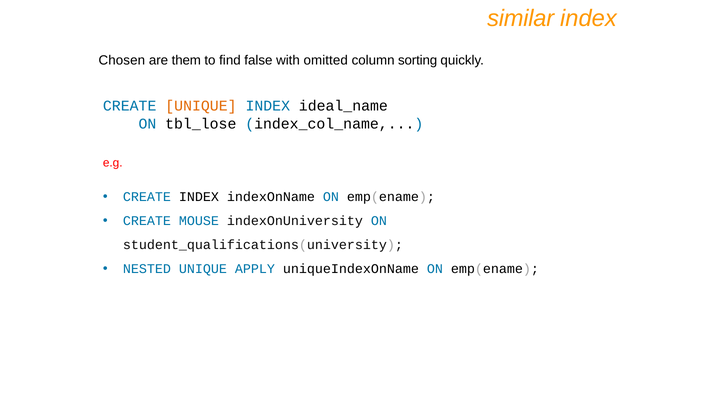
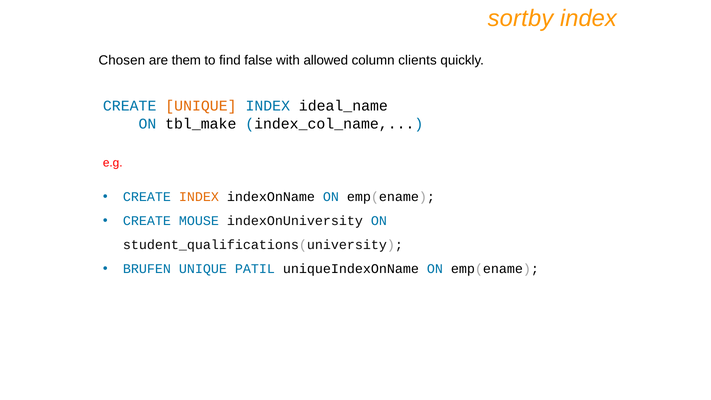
similar: similar -> sortby (520, 19)
omitted: omitted -> allowed (326, 60)
sorting: sorting -> clients (417, 60)
tbl_lose: tbl_lose -> tbl_make (201, 124)
INDEX colour: black -> orange (199, 197)
NESTED: NESTED -> BRUFEN (147, 269)
APPLY: APPLY -> PATIL (255, 269)
